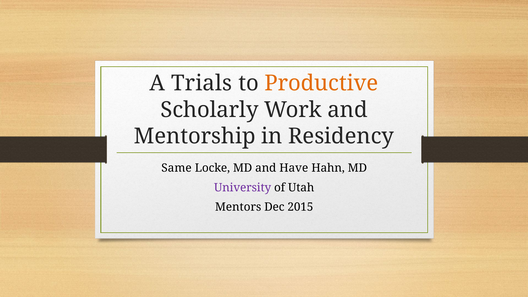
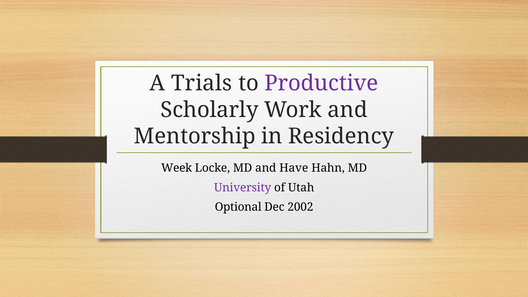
Productive colour: orange -> purple (321, 83)
Same: Same -> Week (177, 168)
Mentors: Mentors -> Optional (238, 207)
2015: 2015 -> 2002 (300, 207)
